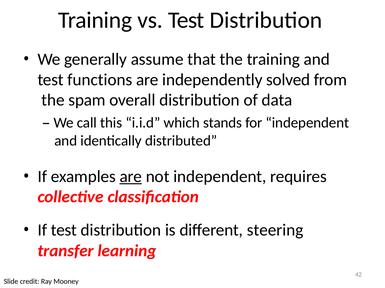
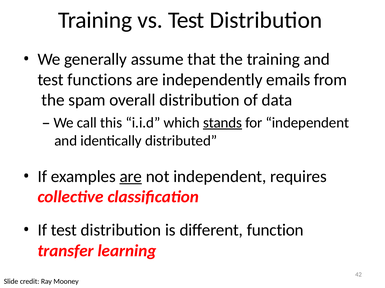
solved: solved -> emails (288, 80)
stands underline: none -> present (223, 123)
steering: steering -> function (275, 230)
